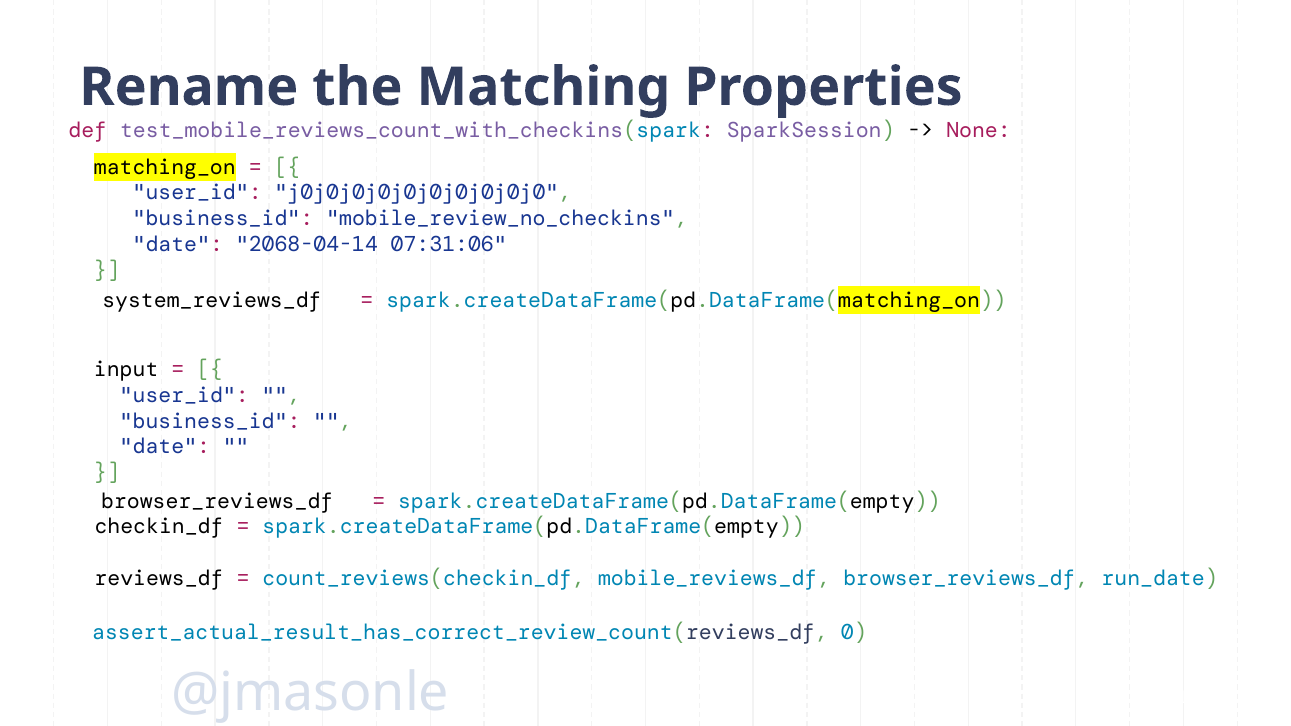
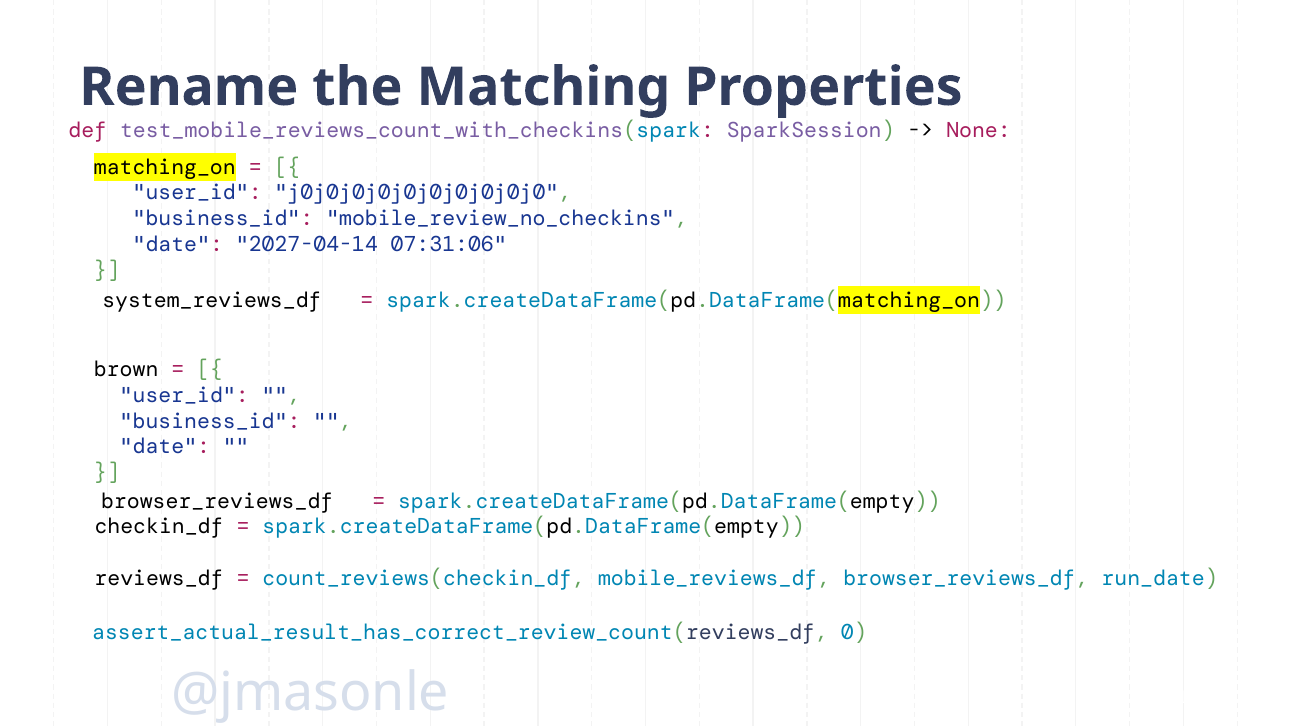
2068-04-14: 2068-04-14 -> 2027-04-14 (307, 245)
input: input -> brown (126, 369)
